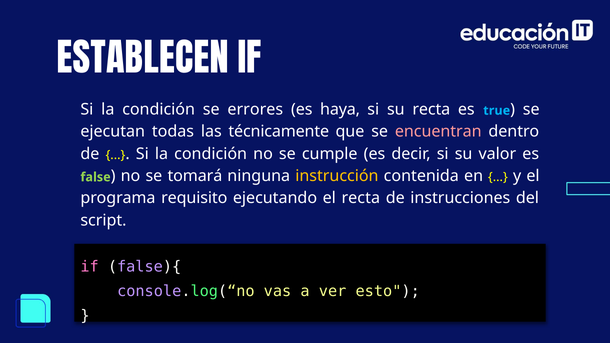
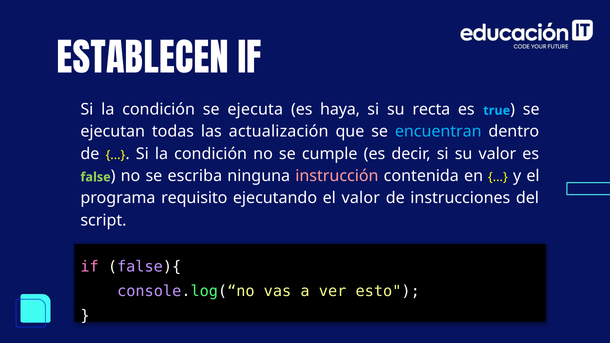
errores: errores -> ejecuta (255, 109)
técnicamente: técnicamente -> actualización (279, 132)
encuentran colour: pink -> light blue (438, 132)
tomará: tomará -> escriba (195, 176)
instrucción colour: yellow -> pink (337, 176)
el recta: recta -> valor (361, 198)
